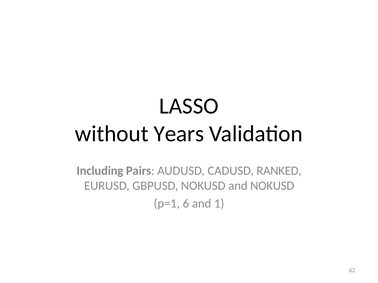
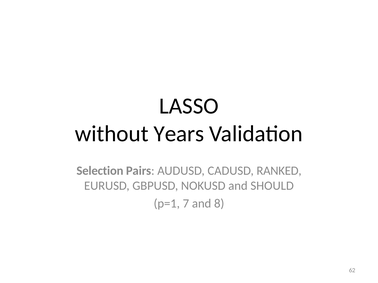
Including: Including -> Selection (100, 171)
and NOKUSD: NOKUSD -> SHOULD (272, 186)
6: 6 -> 7 (186, 204)
1: 1 -> 8 (219, 204)
